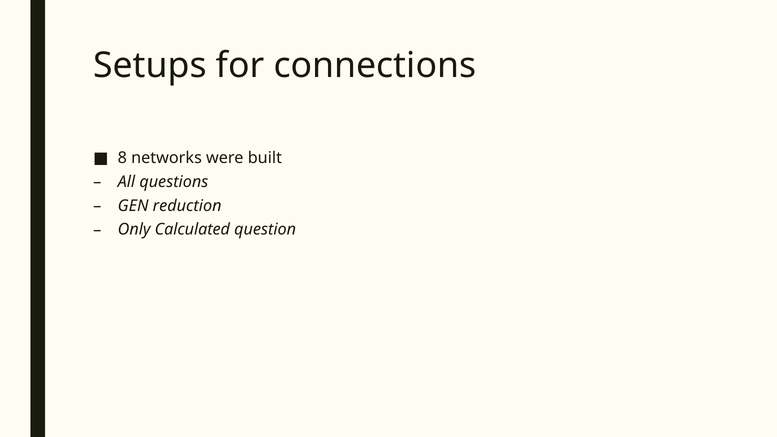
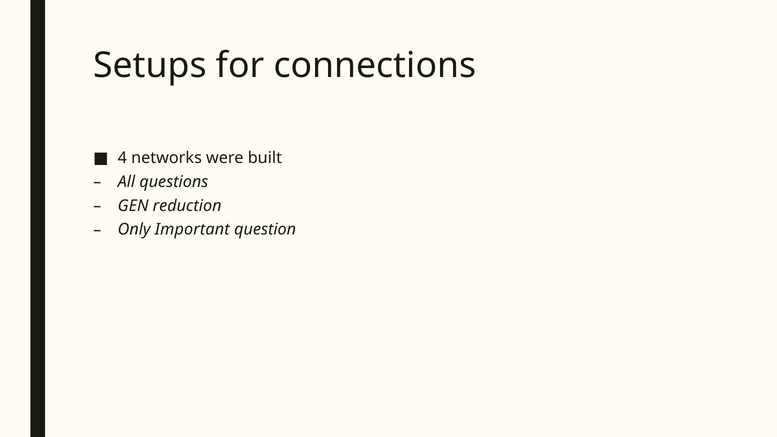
8: 8 -> 4 (122, 158)
Calculated: Calculated -> Important (192, 230)
